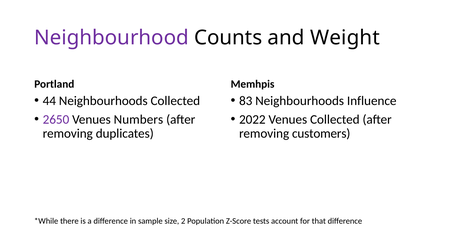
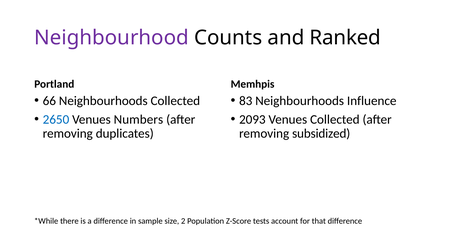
Weight: Weight -> Ranked (345, 38)
44: 44 -> 66 (49, 101)
2650 colour: purple -> blue (56, 120)
2022: 2022 -> 2093 (252, 120)
customers: customers -> subsidized (321, 134)
